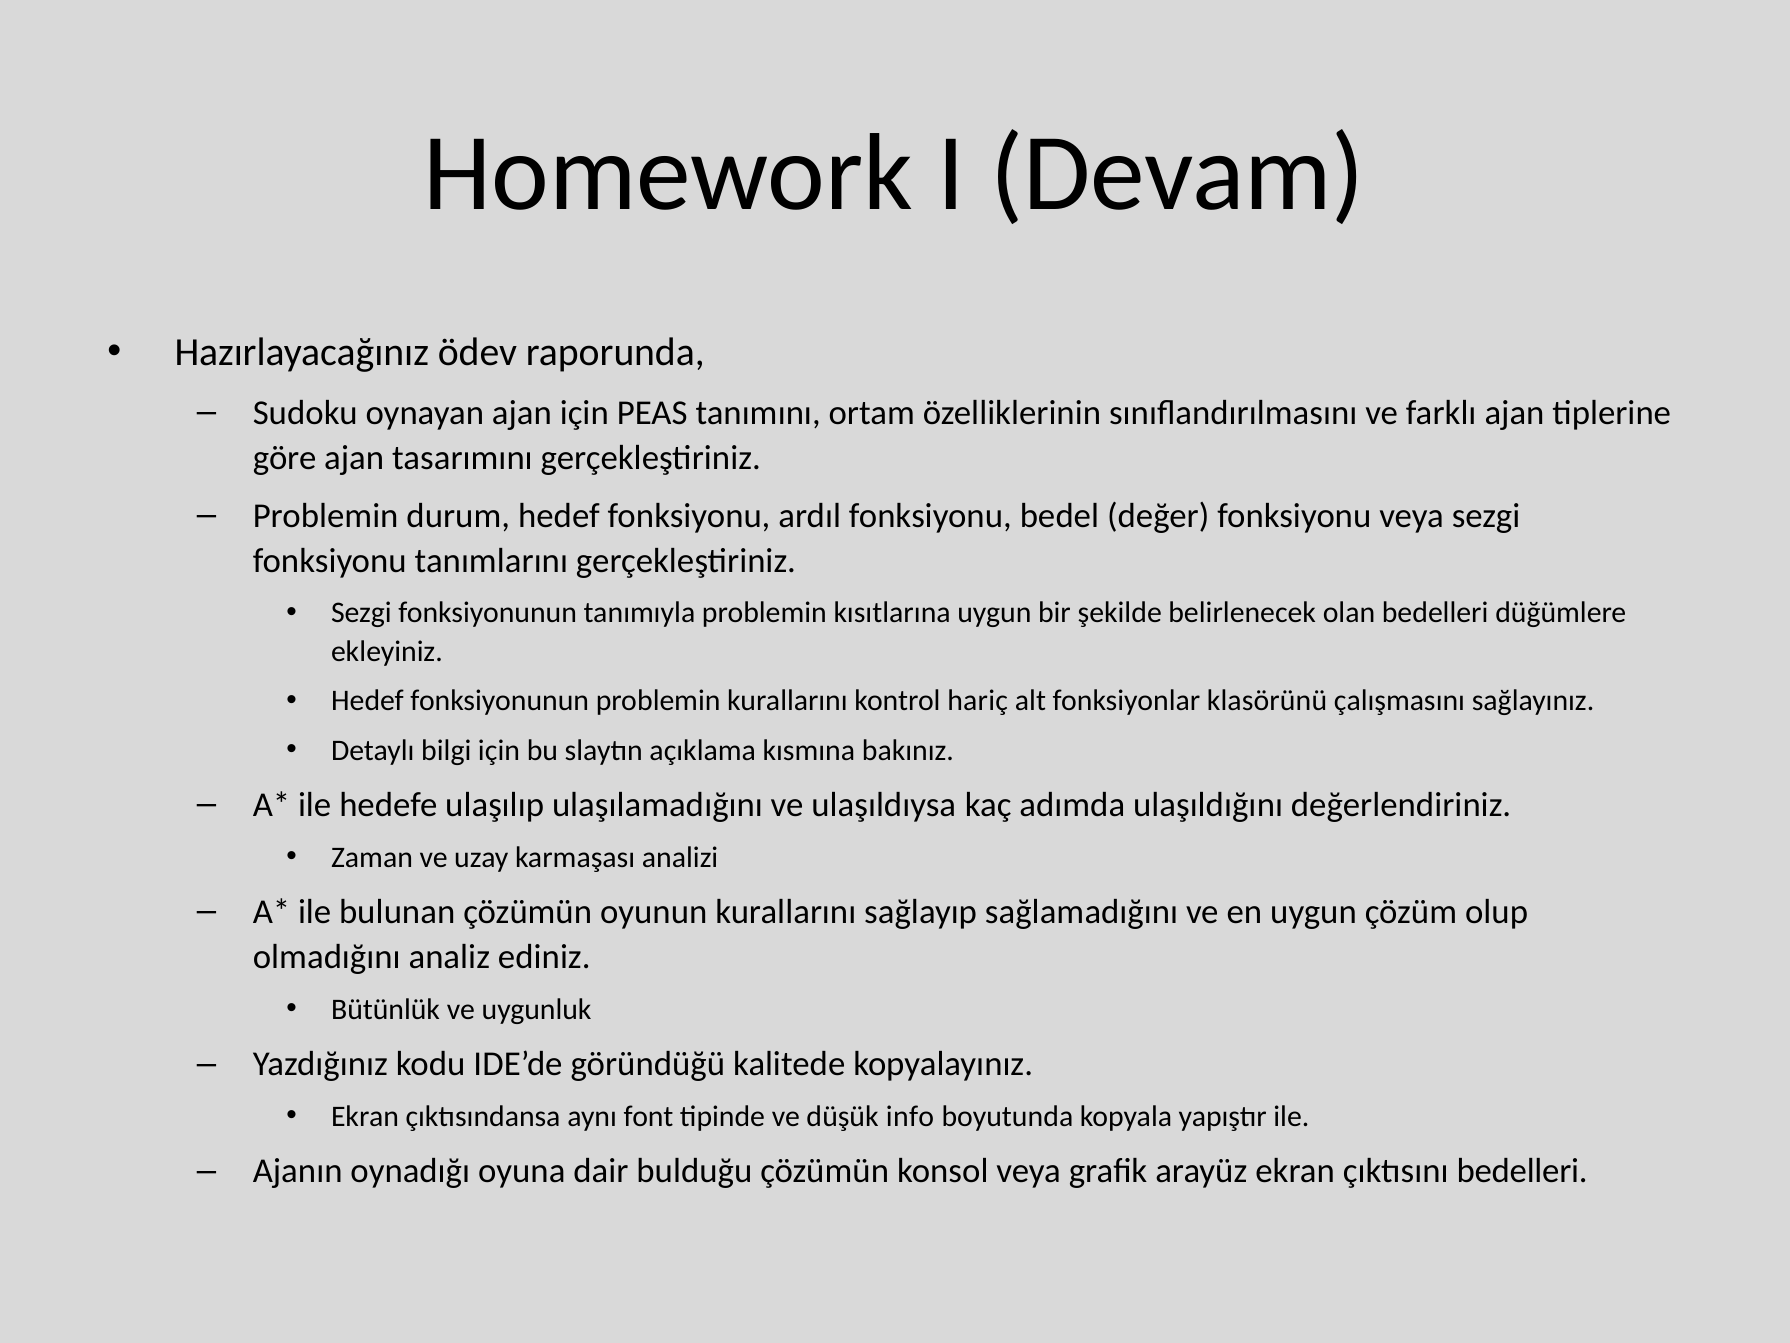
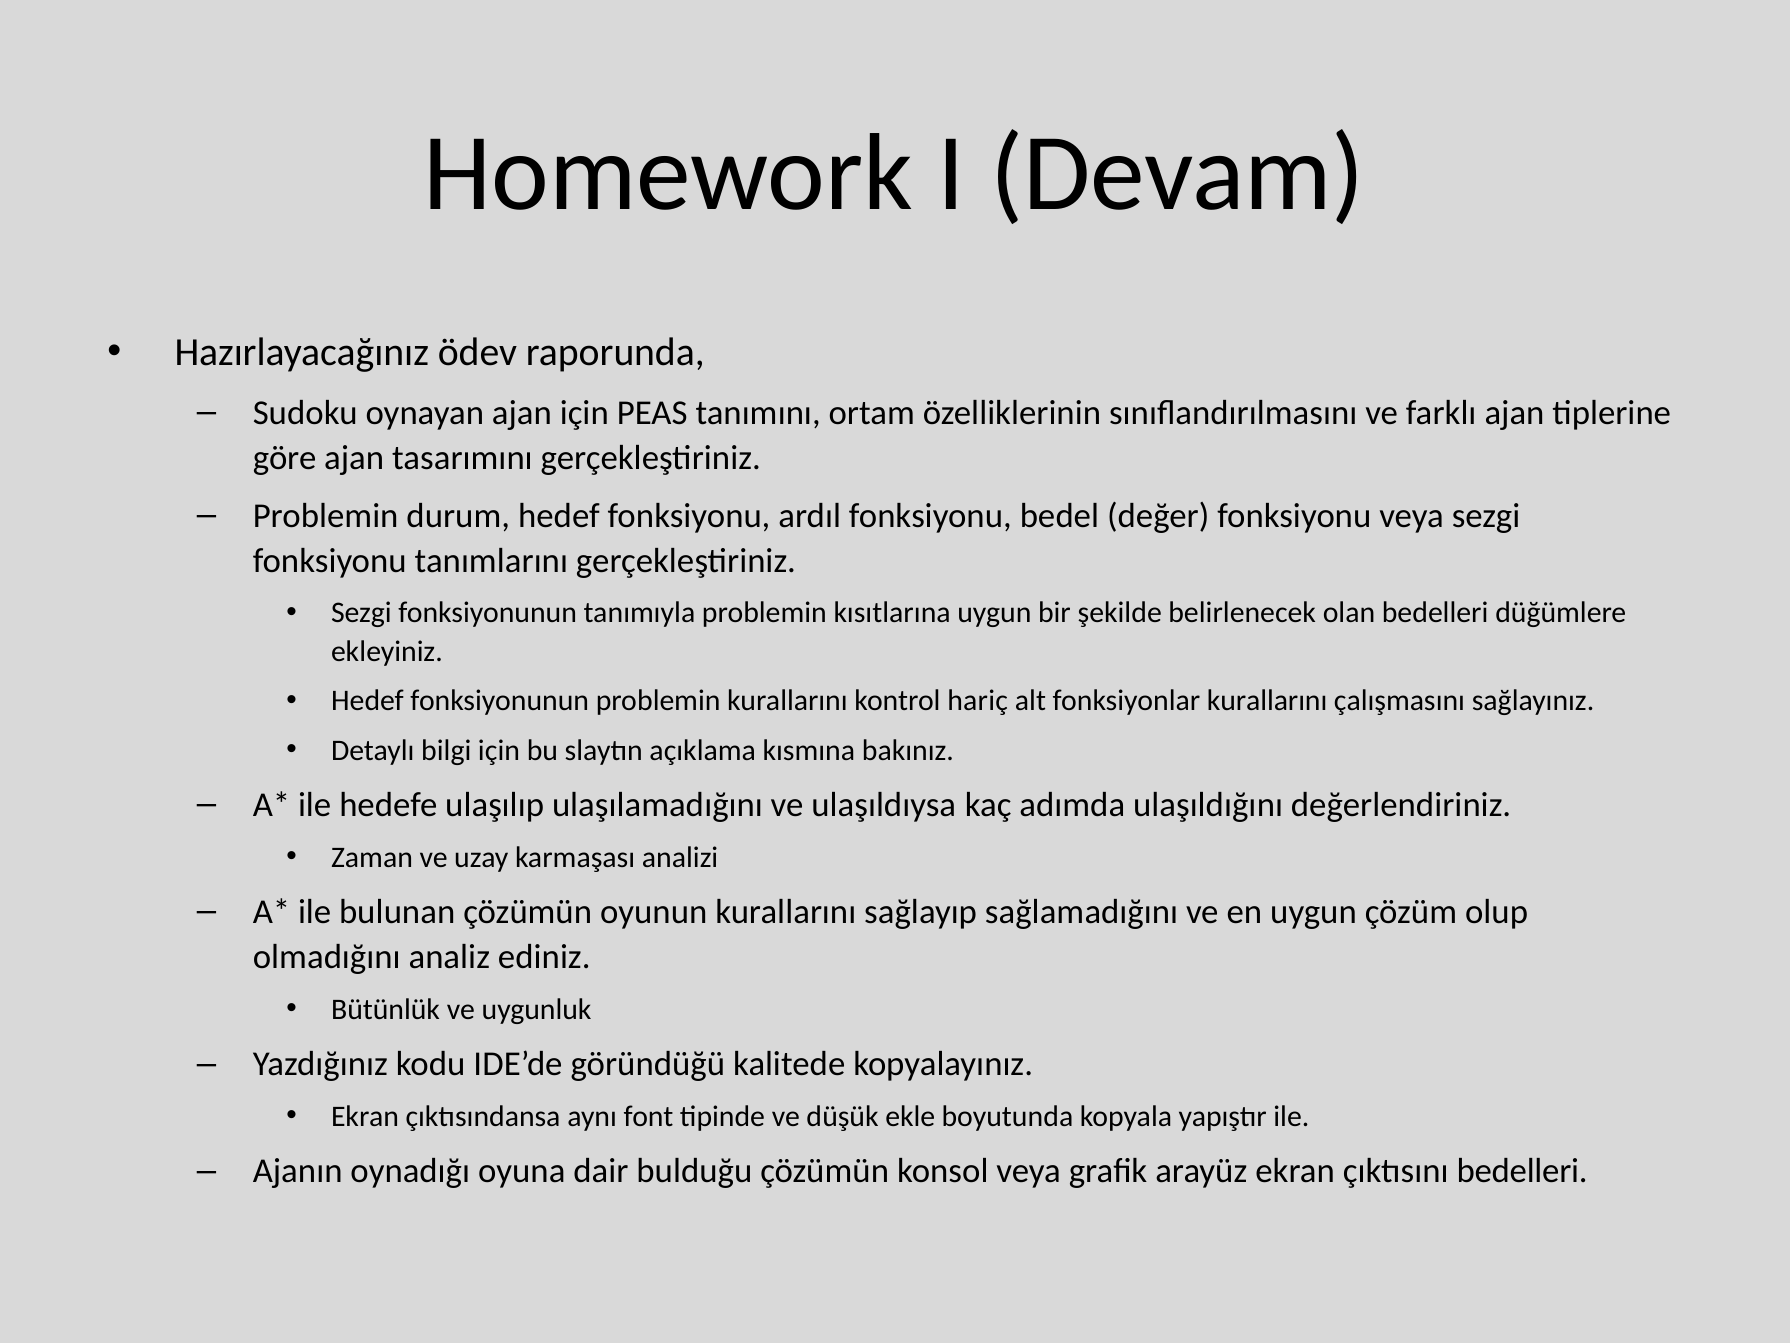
fonksiyonlar klasörünü: klasörünü -> kurallarını (1267, 701)
info: info -> ekle (910, 1116)
